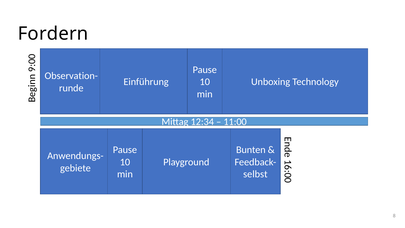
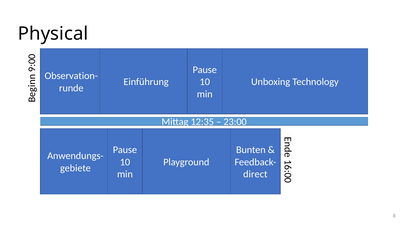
Fordern: Fordern -> Physical (53, 34)
12:34: 12:34 -> 12:35 (202, 122)
11:00: 11:00 -> 23:00 (235, 122)
selbst: selbst -> direct (255, 174)
